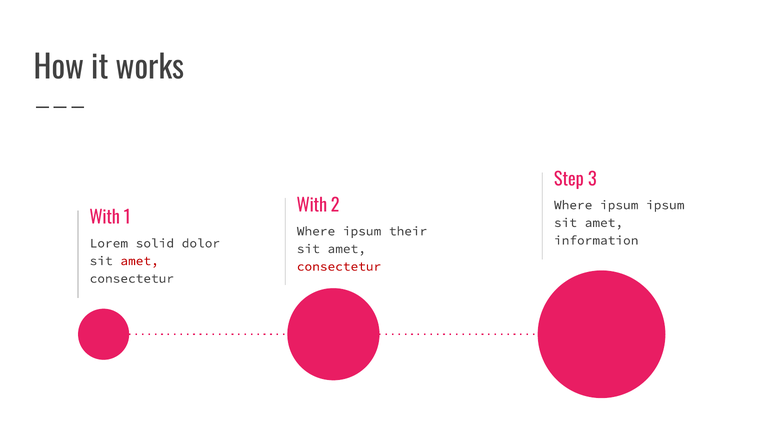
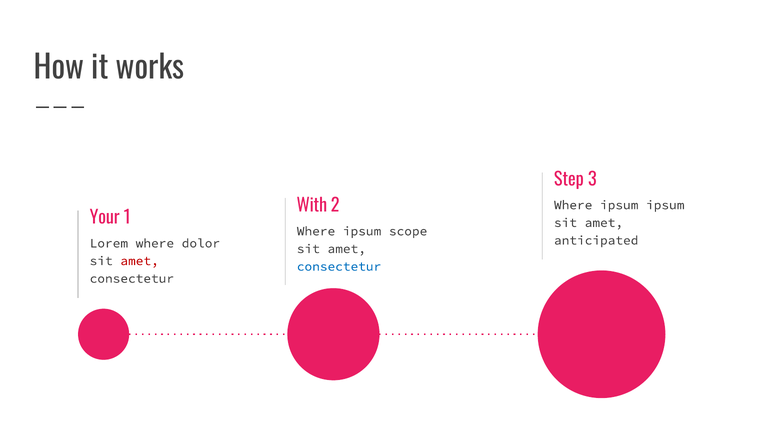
With: With -> Your (105, 218)
their: their -> scope (408, 231)
information: information -> anticipated (596, 240)
Lorem solid: solid -> where (155, 243)
consectetur colour: red -> blue (339, 266)
